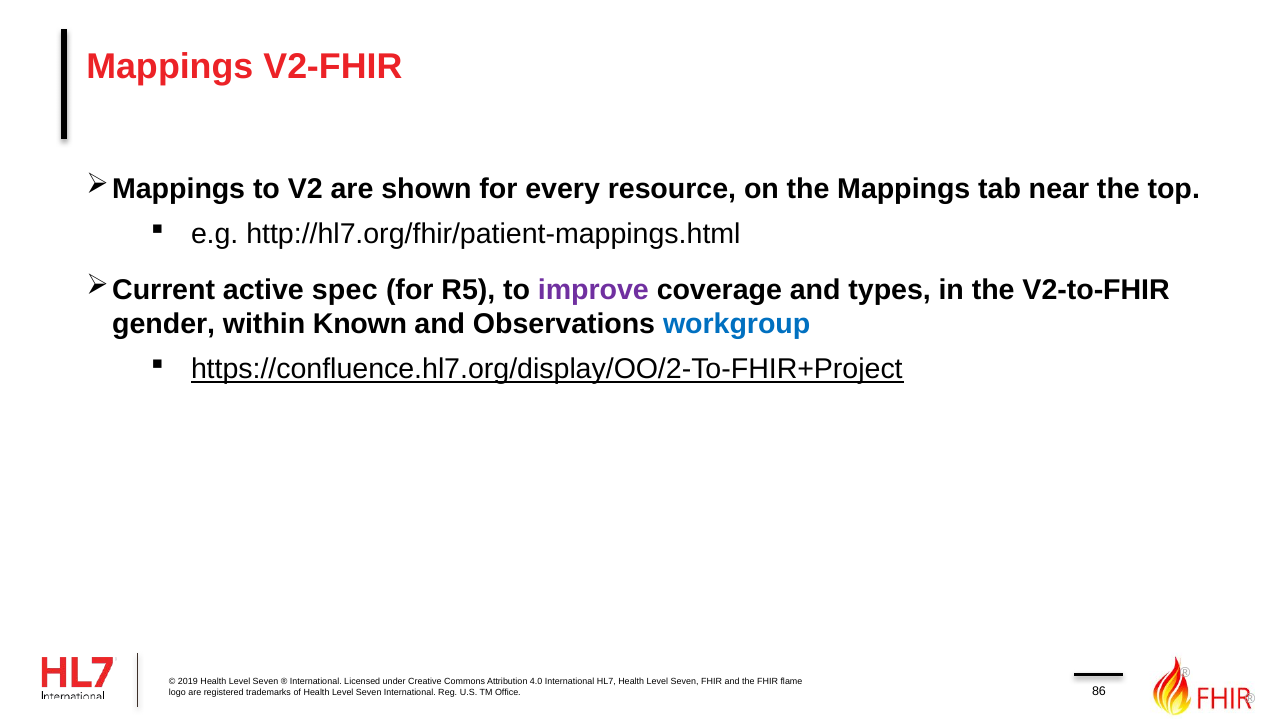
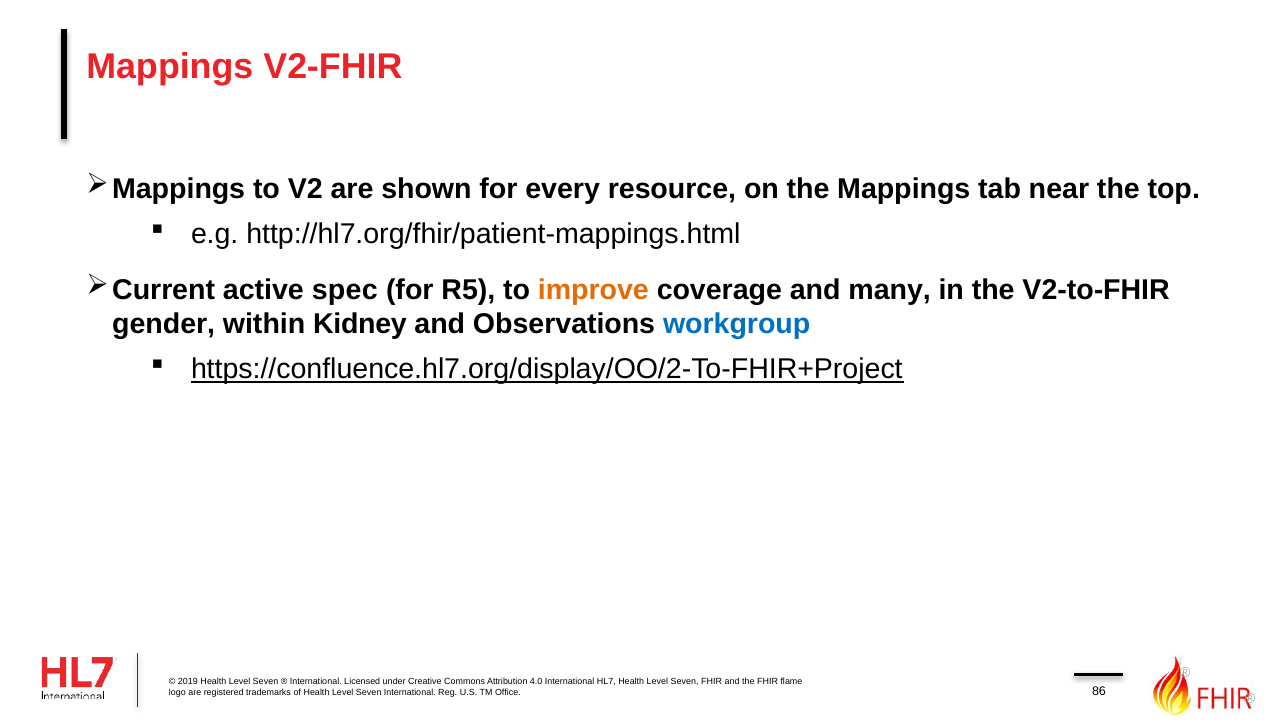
improve colour: purple -> orange (593, 290)
types: types -> many (890, 290)
Known: Known -> Kidney (360, 324)
